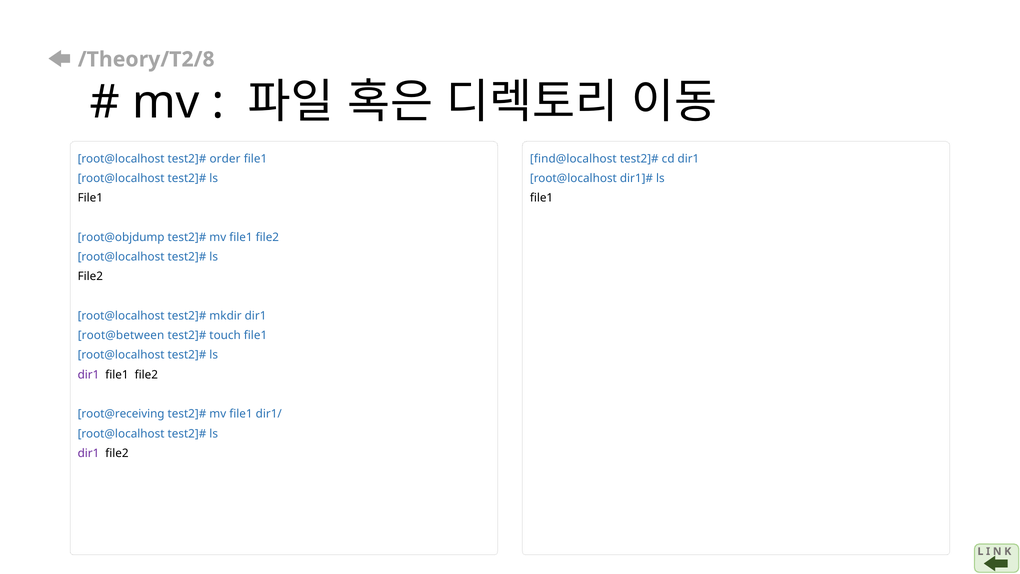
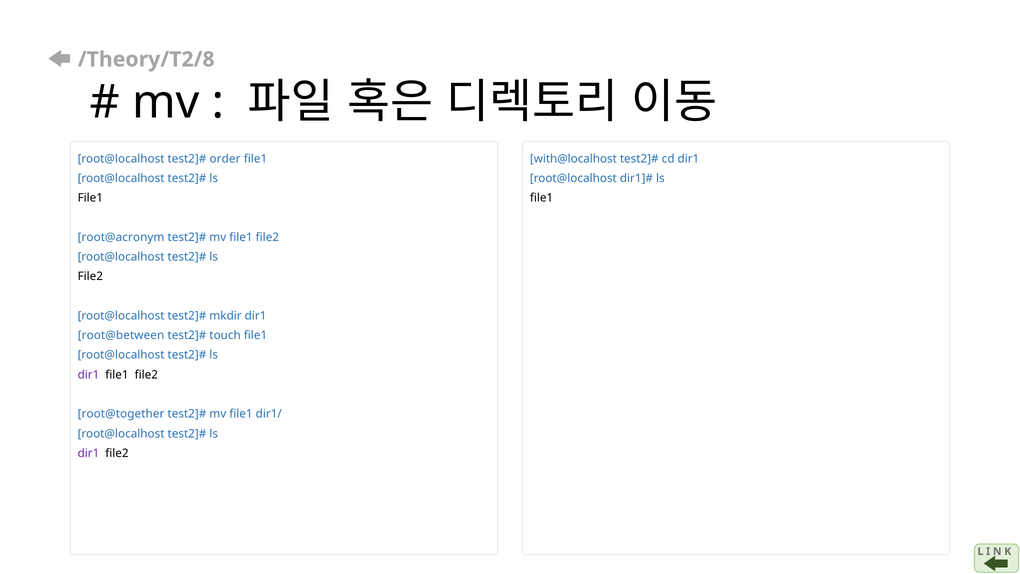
find@localhost: find@localhost -> with@localhost (573, 159)
root@objdump: root@objdump -> root@acronym (121, 237)
root@receiving: root@receiving -> root@together (121, 414)
